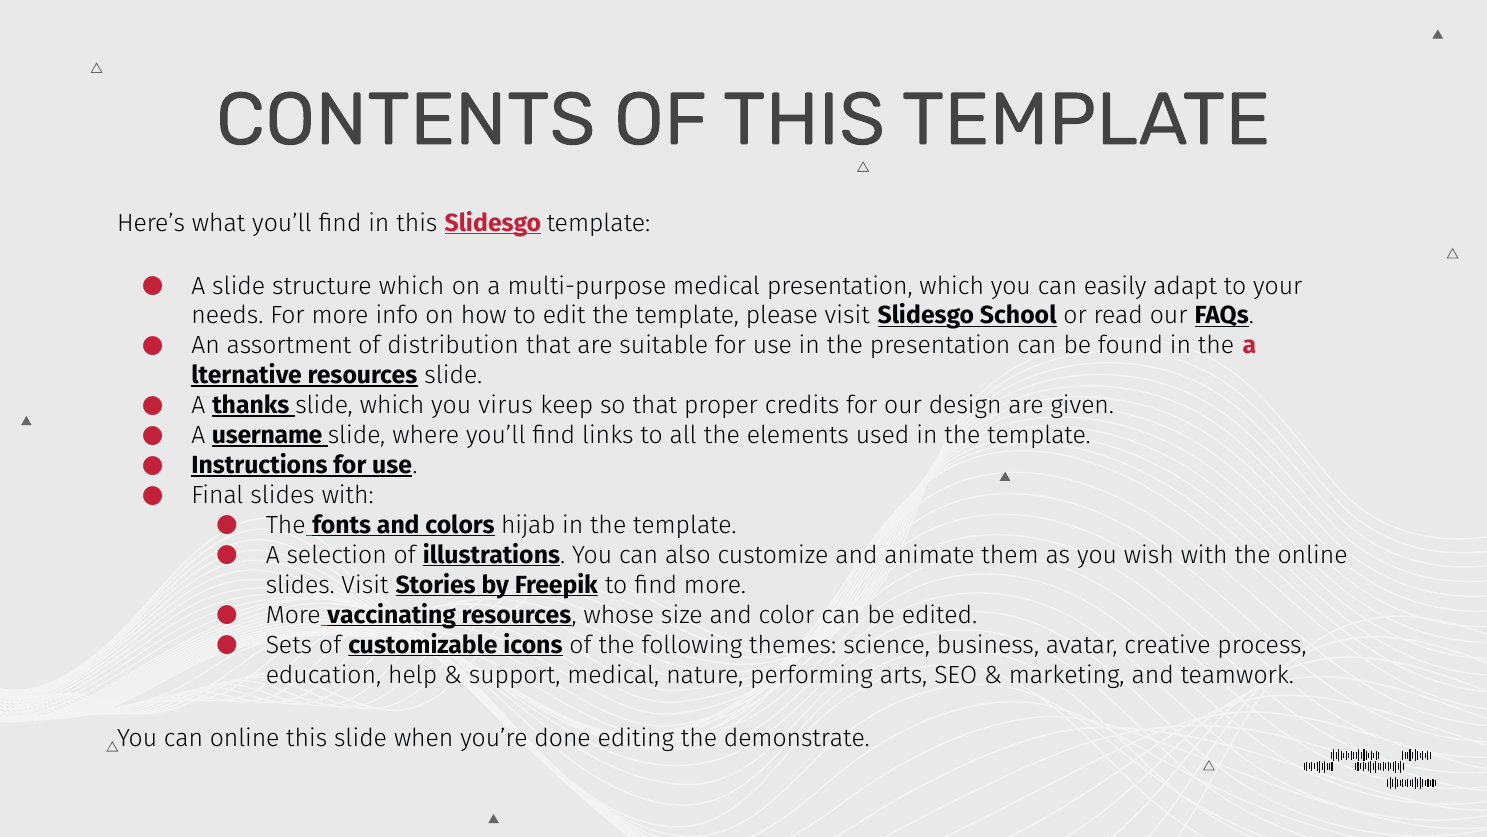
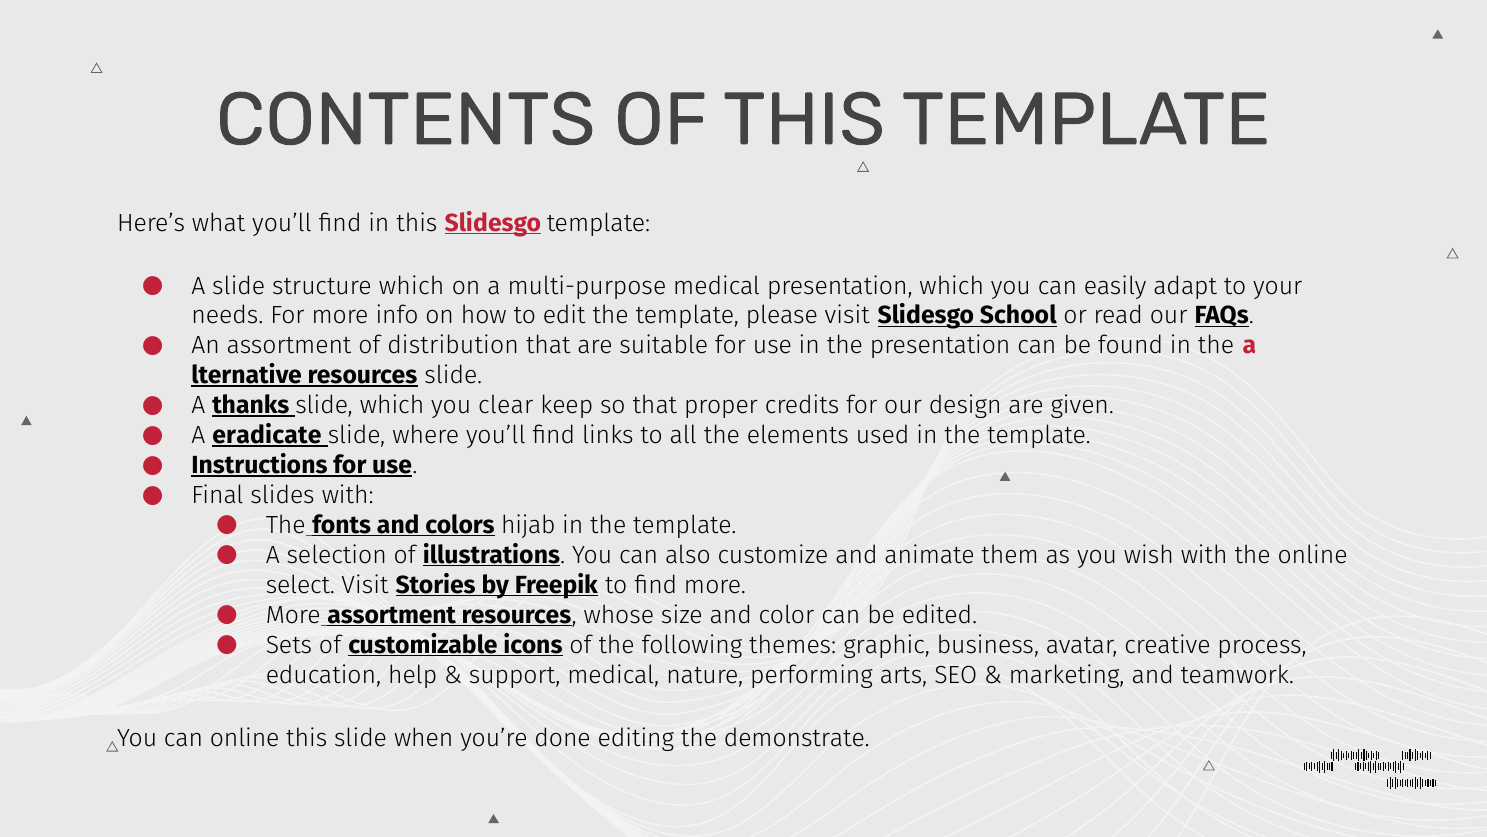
virus: virus -> clear (506, 405)
username: username -> eradicate (267, 435)
slides: slides -> select (300, 585)
More vaccinating: vaccinating -> assortment (392, 615)
science: science -> graphic (887, 645)
